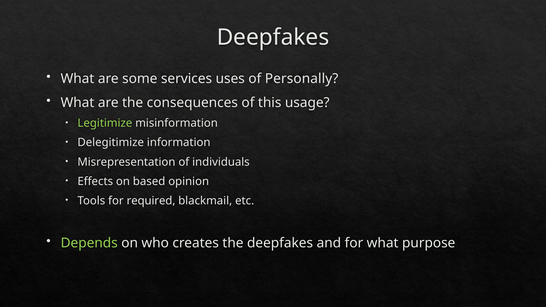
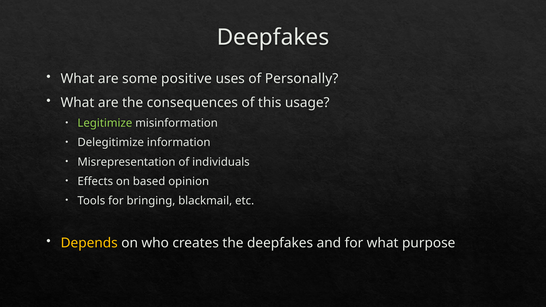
services: services -> positive (186, 79)
required: required -> bringing (151, 201)
Depends colour: light green -> yellow (89, 243)
